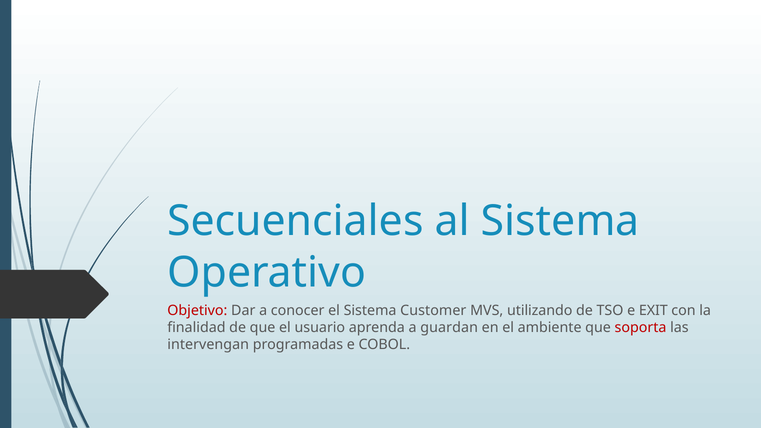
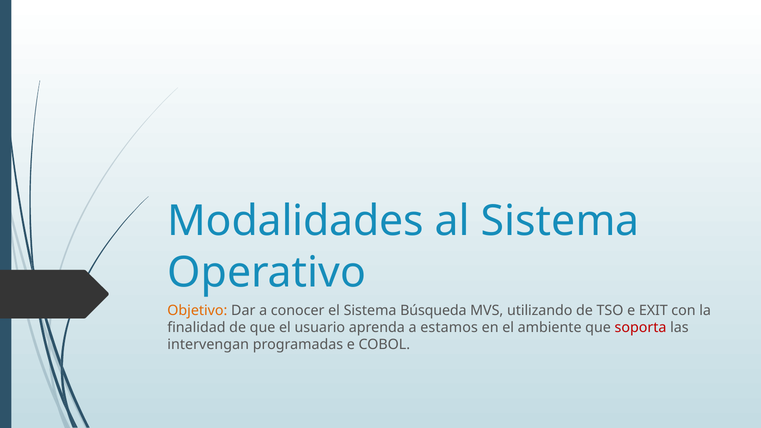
Secuenciales: Secuenciales -> Modalidades (296, 221)
Objetivo colour: red -> orange (197, 311)
Customer: Customer -> Búsqueda (433, 311)
guardan: guardan -> estamos (449, 328)
